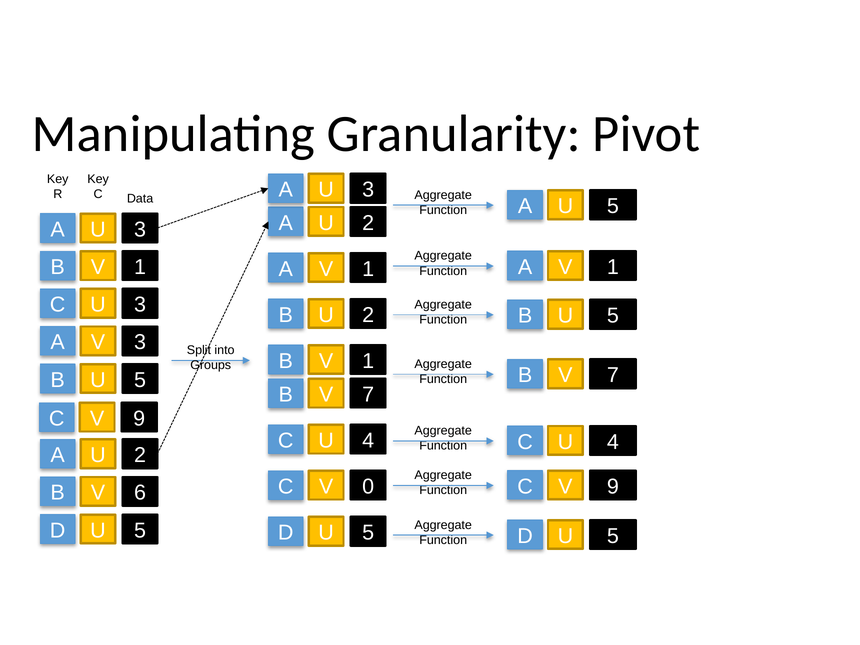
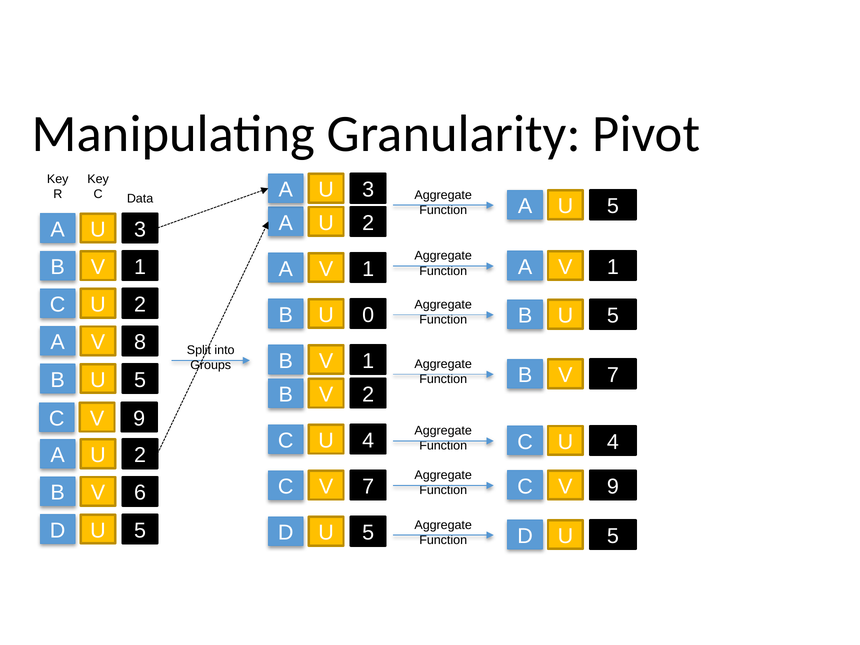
C 3: 3 -> 2 (140, 305)
B 2: 2 -> 0 (368, 315)
3: 3 -> 8 (140, 342)
7: 7 -> 2 (368, 395)
C 0: 0 -> 7 (368, 487)
